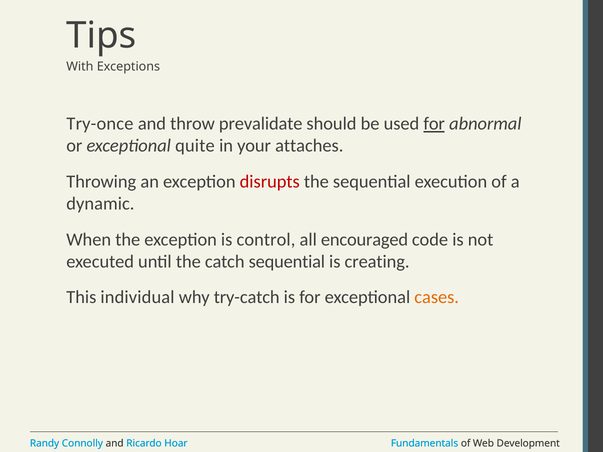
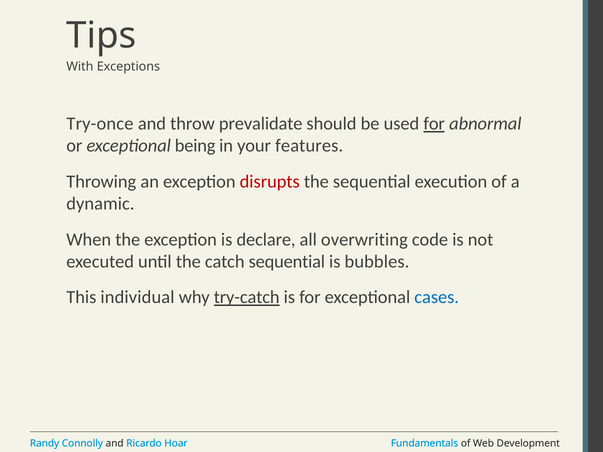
quite: quite -> being (195, 146)
attaches: attaches -> features (309, 146)
control: control -> declare (266, 240)
encouraged: encouraged -> overwriting (364, 240)
creating: creating -> bubbles (377, 262)
try-catch underline: none -> present (247, 298)
cases colour: orange -> blue (437, 298)
